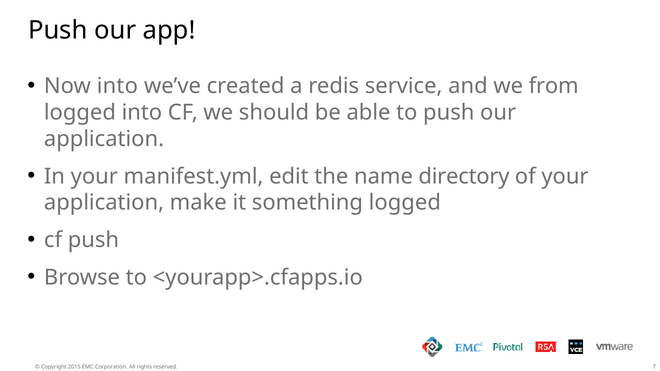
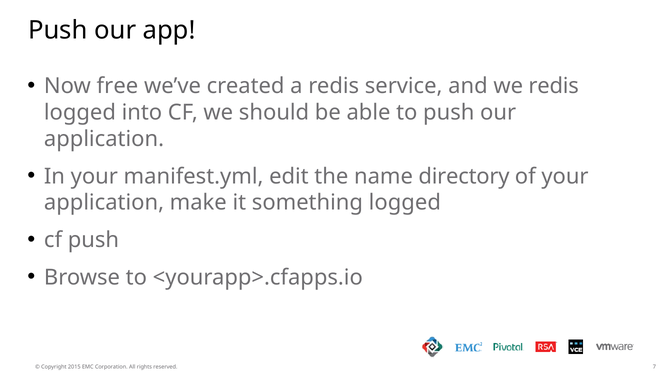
Now into: into -> free (117, 86)
we from: from -> redis (554, 86)
